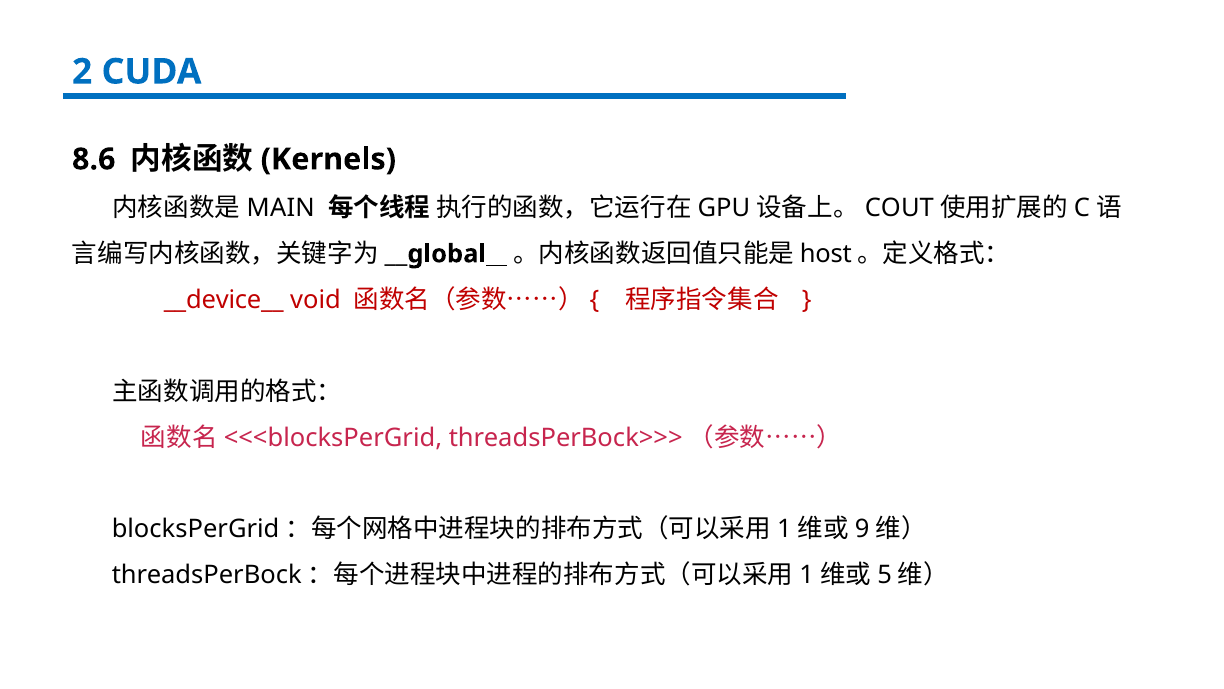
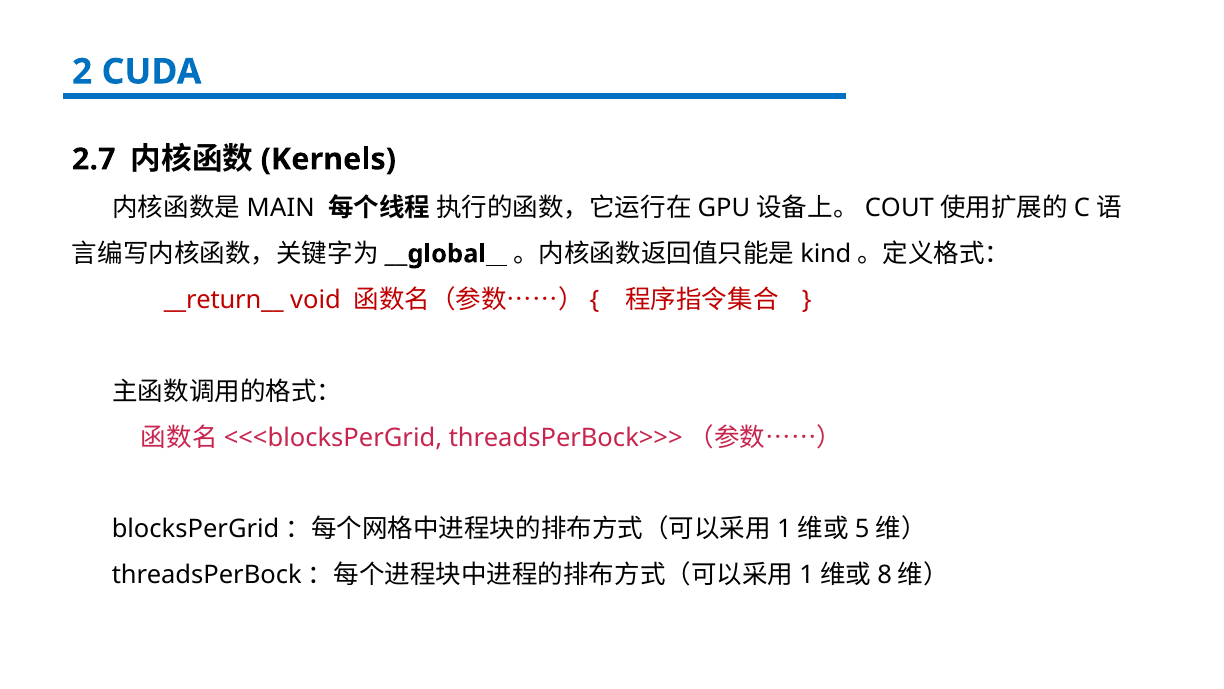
8.6: 8.6 -> 2.7 (94, 159)
host: host -> kind (826, 254)
__device__: __device__ -> __return__ (224, 300)
9: 9 -> 5 (862, 529)
5: 5 -> 8 (885, 575)
